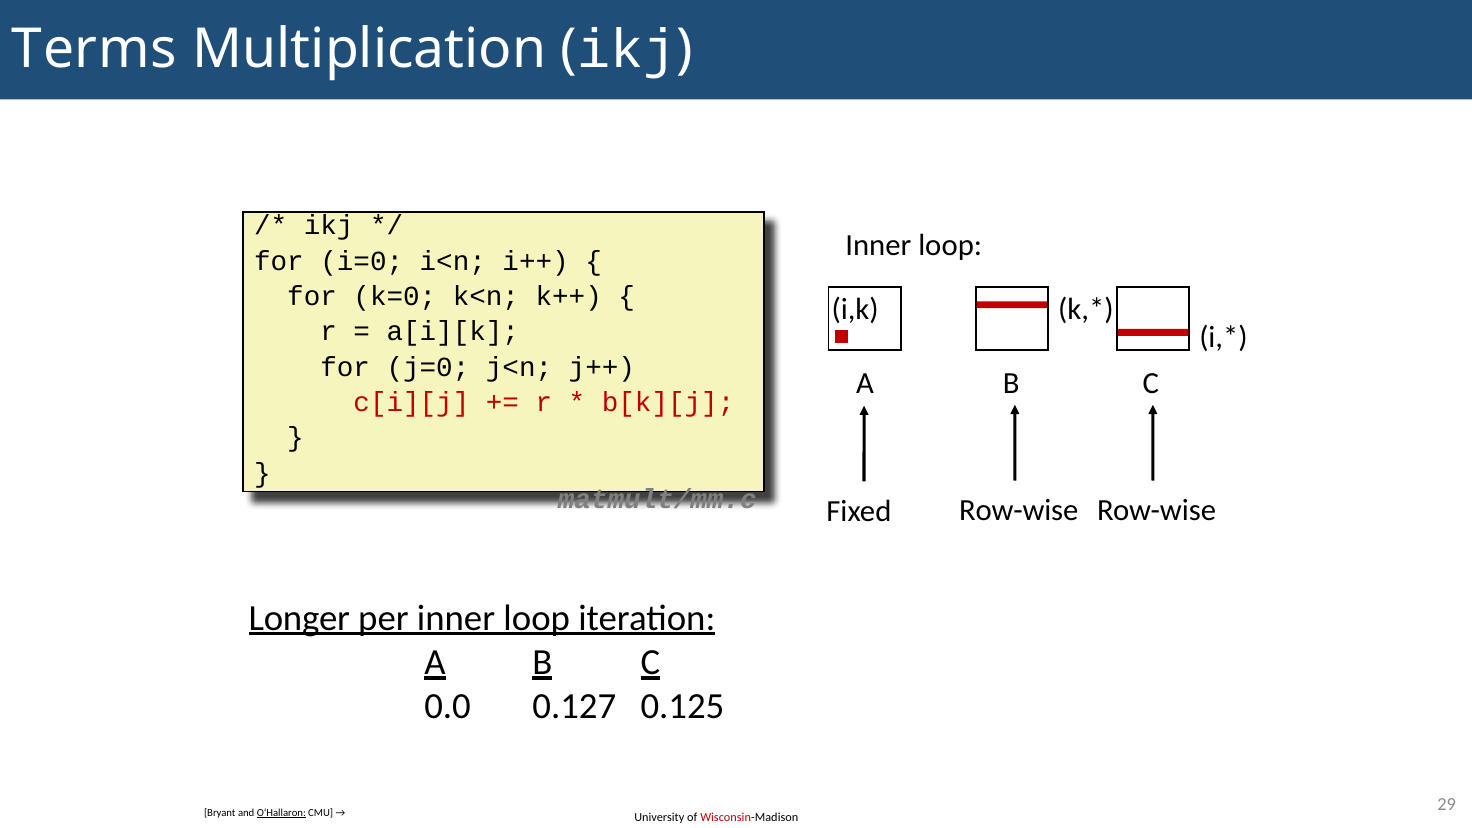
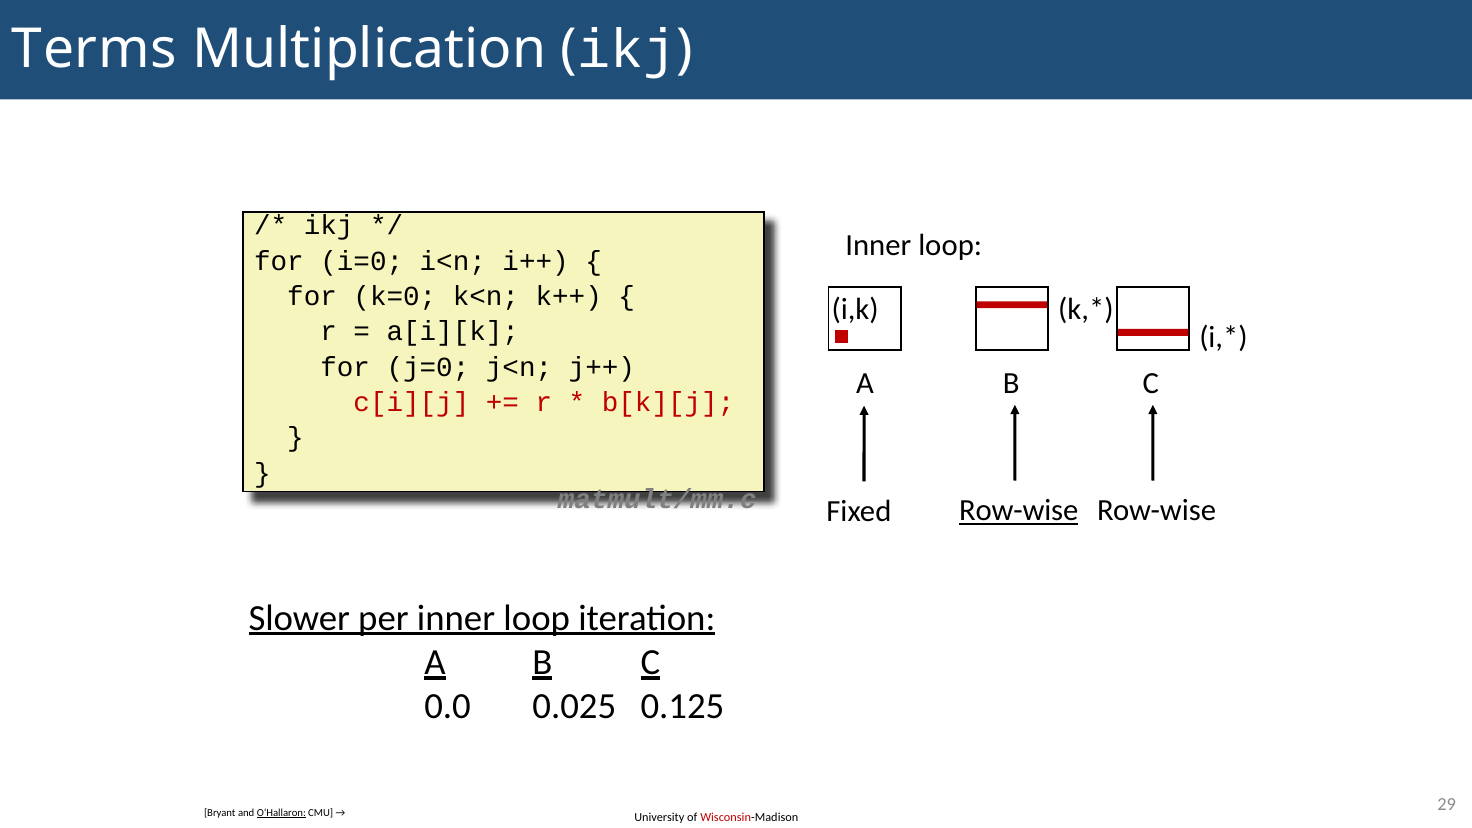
Row-wise underline: none -> present (1019, 511)
Longer: Longer -> Slower (299, 618)
0.127: 0.127 -> 0.025 (574, 706)
